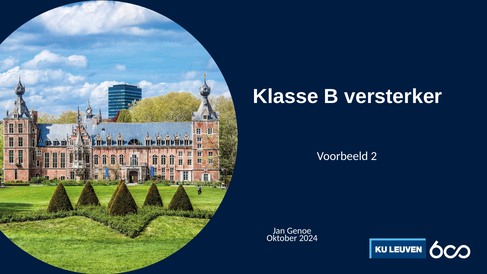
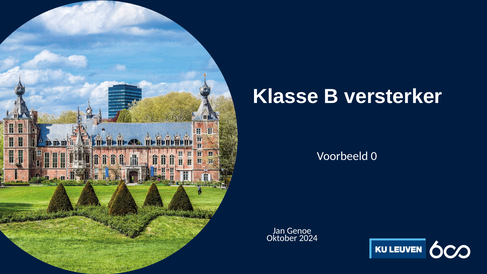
2: 2 -> 0 (374, 156)
